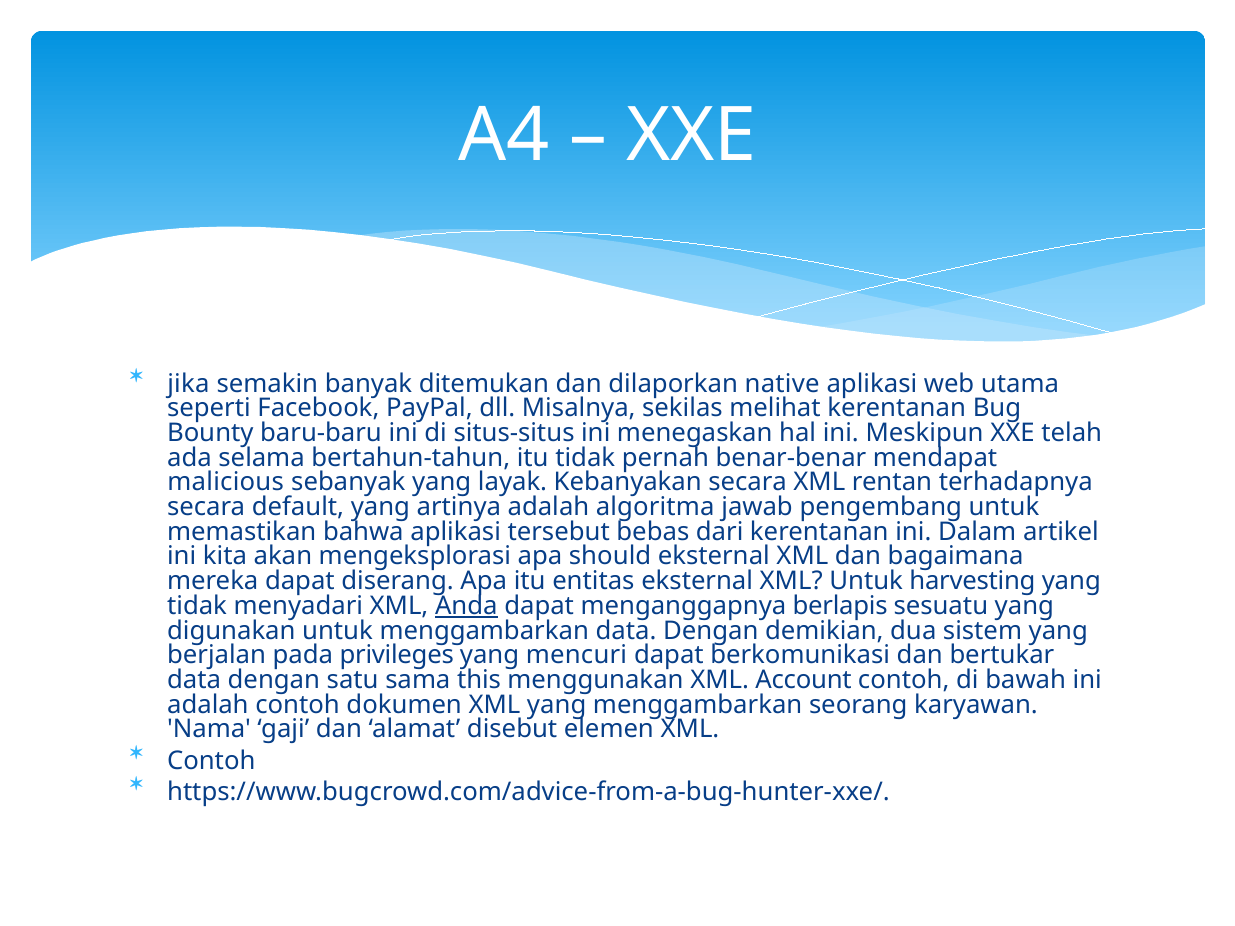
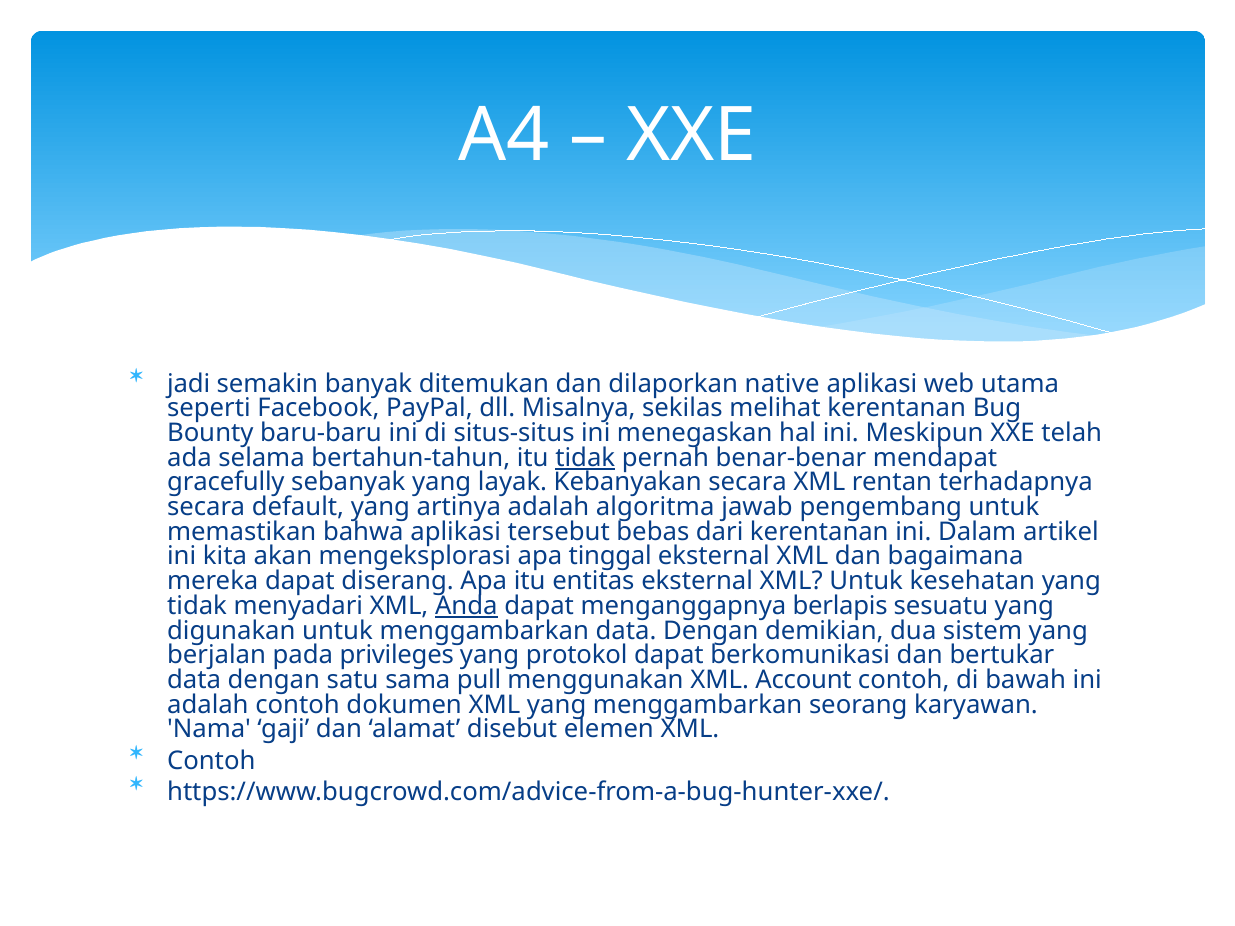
jika: jika -> jadi (189, 384)
tidak underline: none -> present (585, 458)
malicious: malicious -> gracefully (226, 483)
should: should -> tinggal (610, 557)
harvesting: harvesting -> kesehatan (972, 581)
mencuri: mencuri -> protokol (577, 655)
this: this -> pull (479, 680)
